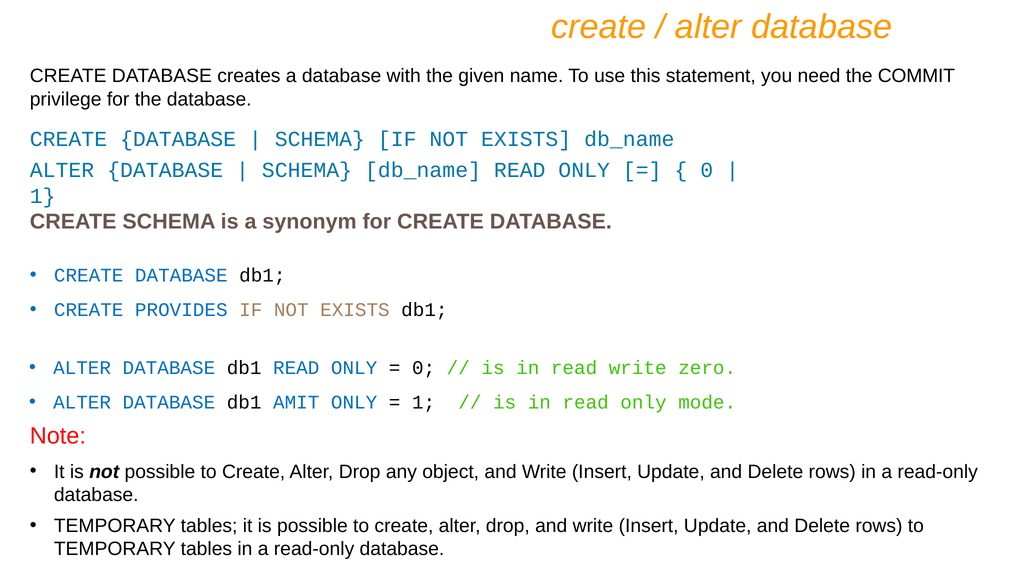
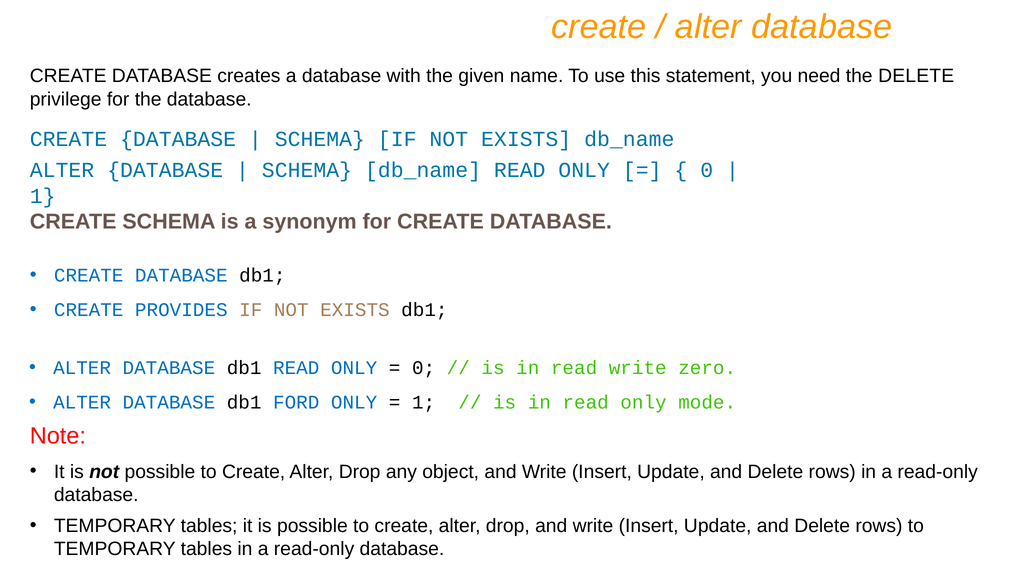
the COMMIT: COMMIT -> DELETE (916, 76)
AMIT: AMIT -> FORD (296, 402)
